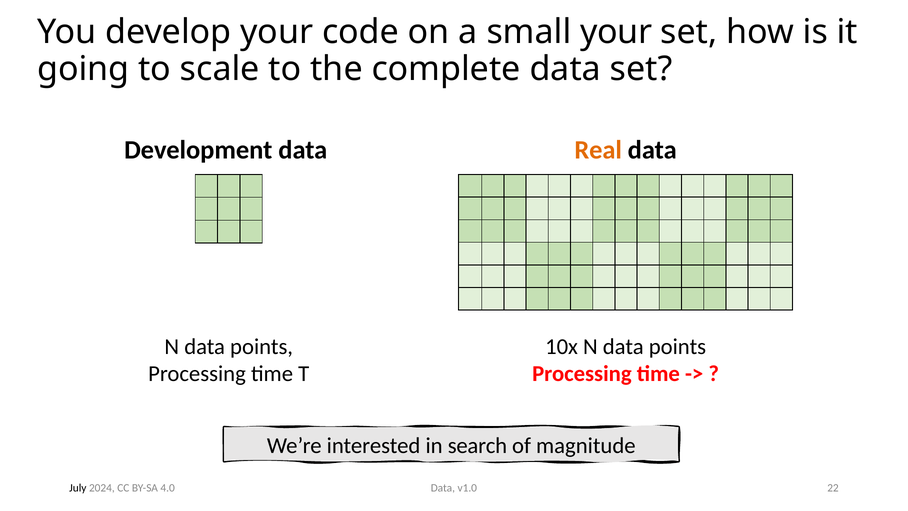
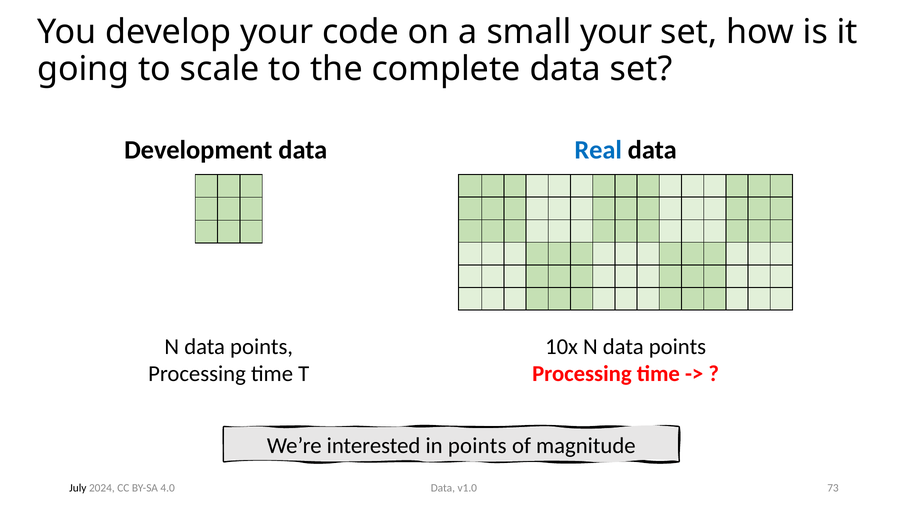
Real colour: orange -> blue (598, 150)
in search: search -> points (477, 446)
22: 22 -> 73 (833, 488)
